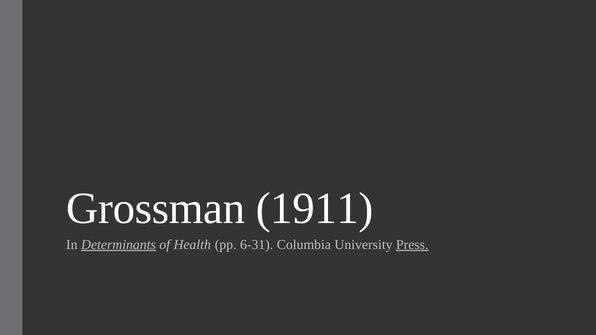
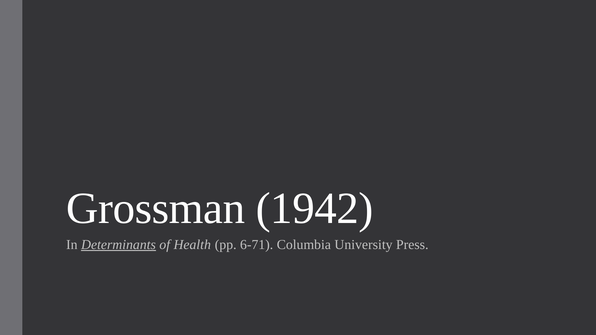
1911: 1911 -> 1942 (315, 209)
6-31: 6-31 -> 6-71 (257, 245)
Press underline: present -> none (412, 245)
